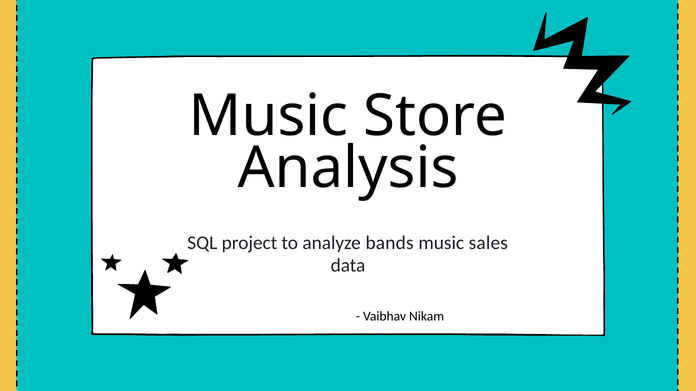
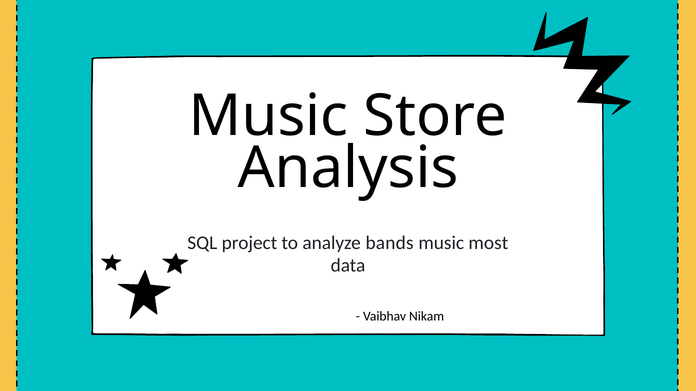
sales: sales -> most (488, 243)
